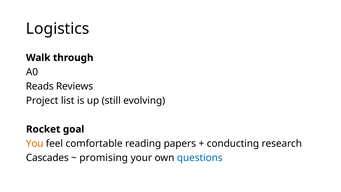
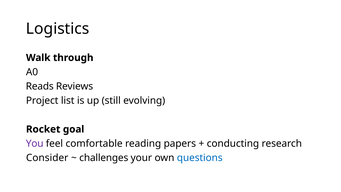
You colour: orange -> purple (35, 143)
Cascades: Cascades -> Consider (47, 158)
promising: promising -> challenges (104, 158)
